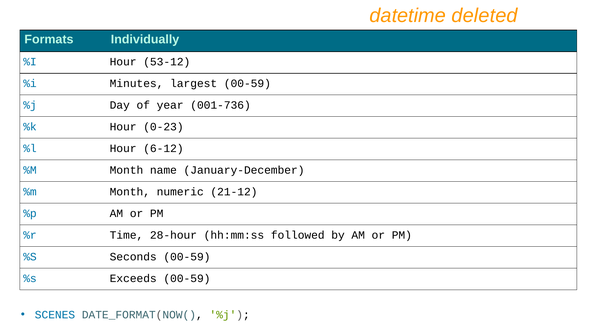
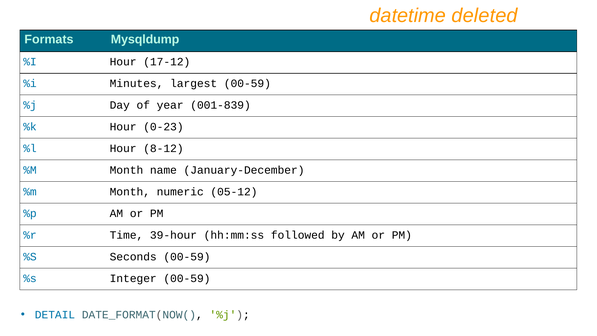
Individually: Individually -> Mysqldump (145, 39)
53-12: 53-12 -> 17-12 (167, 62)
001-736: 001-736 -> 001-839 (221, 105)
6-12: 6-12 -> 8-12 (163, 148)
21-12: 21-12 -> 05-12 (234, 192)
28-hour: 28-hour -> 39-hour (174, 235)
Exceeds: Exceeds -> Integer (133, 278)
SCENES: SCENES -> DETAIL (55, 315)
